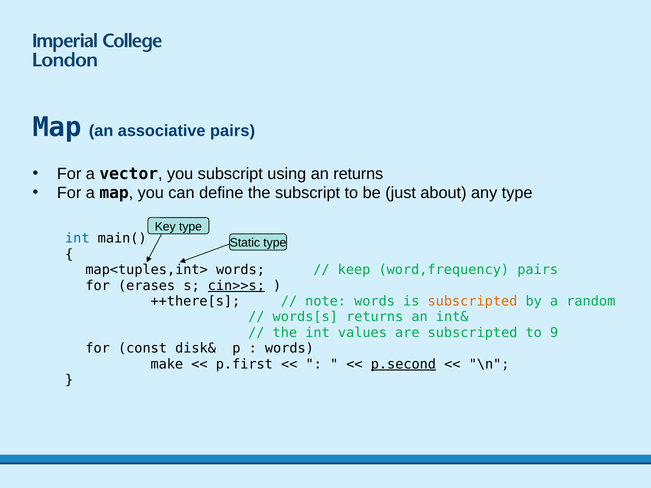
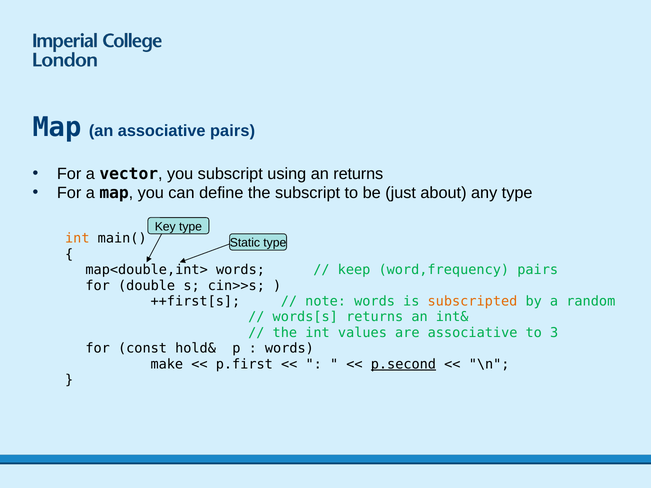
int colour: blue -> orange (77, 238)
map<tuples,int>: map<tuples,int> -> map<double,int> (147, 270)
erases: erases -> double (147, 286)
cin>>s underline: present -> none (236, 286)
++there[s: ++there[s -> ++first[s (195, 301)
are subscripted: subscripted -> associative (473, 333)
9: 9 -> 3 (554, 333)
disk&: disk& -> hold& (196, 349)
